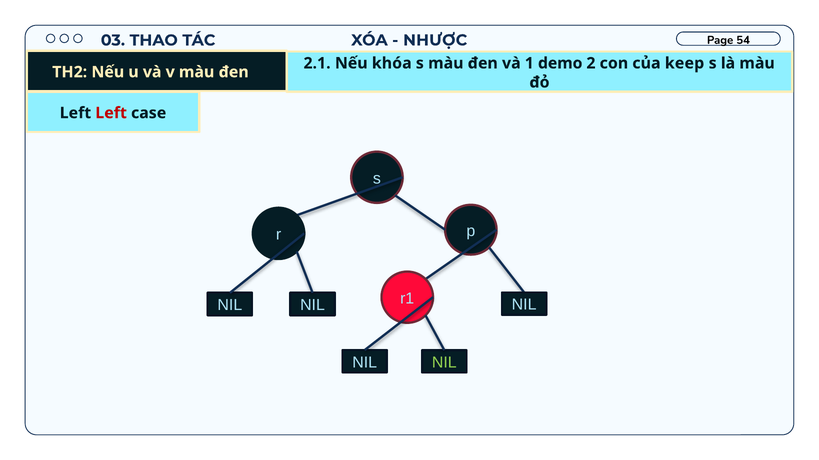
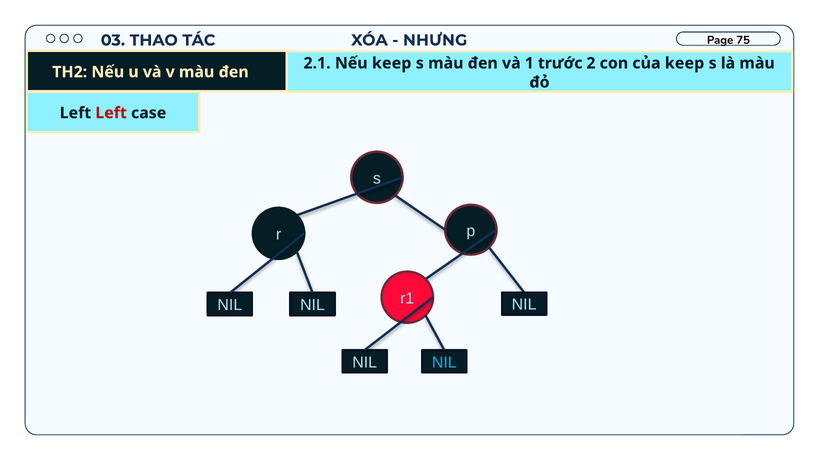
54: 54 -> 75 (743, 40)
NHƯỢC: NHƯỢC -> NHƯNG (435, 40)
Nếu khóa: khóa -> keep (392, 63)
demo: demo -> trước (560, 63)
NIL colour: light green -> light blue (444, 363)
